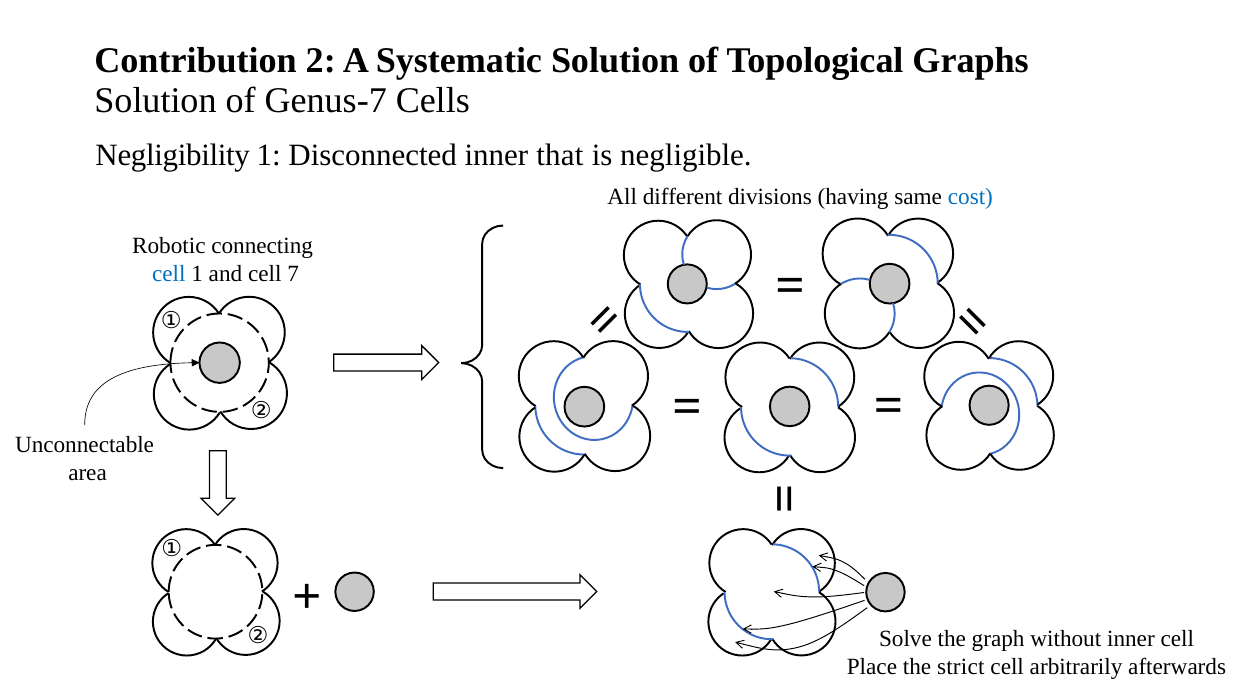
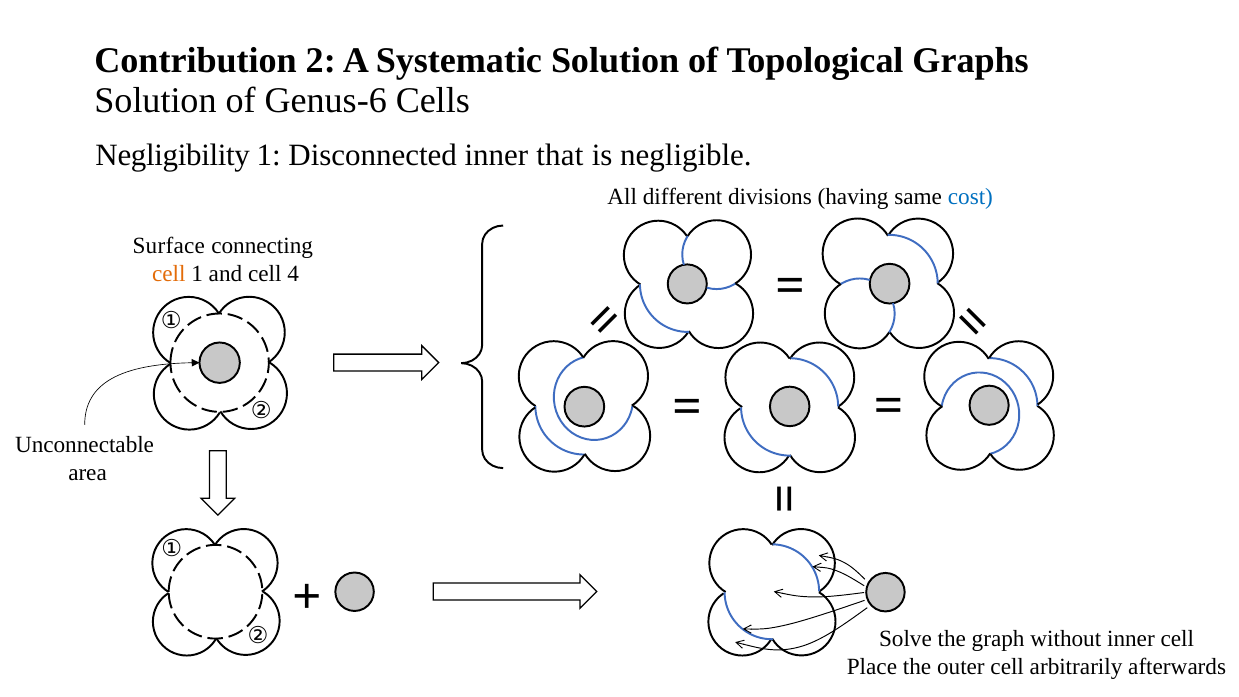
Genus-7: Genus-7 -> Genus-6 (326, 100)
Robotic: Robotic -> Surface (169, 246)
cell colour: blue -> orange (169, 274)
7: 7 -> 4 (293, 274)
strict: strict -> outer (961, 667)
